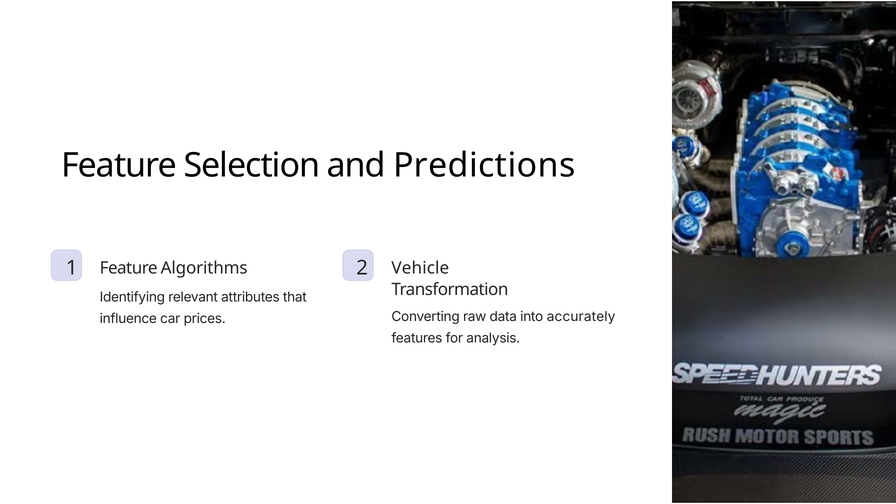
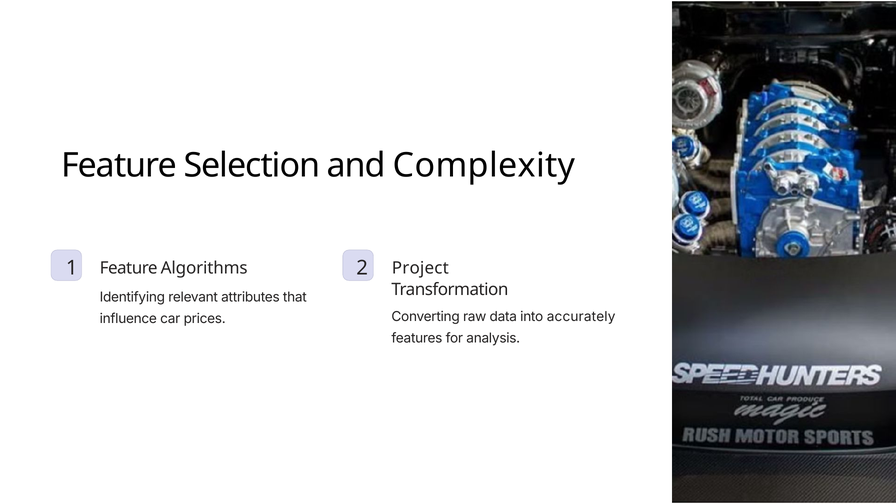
Predictions: Predictions -> Complexity (484, 165)
Vehicle: Vehicle -> Project (420, 268)
